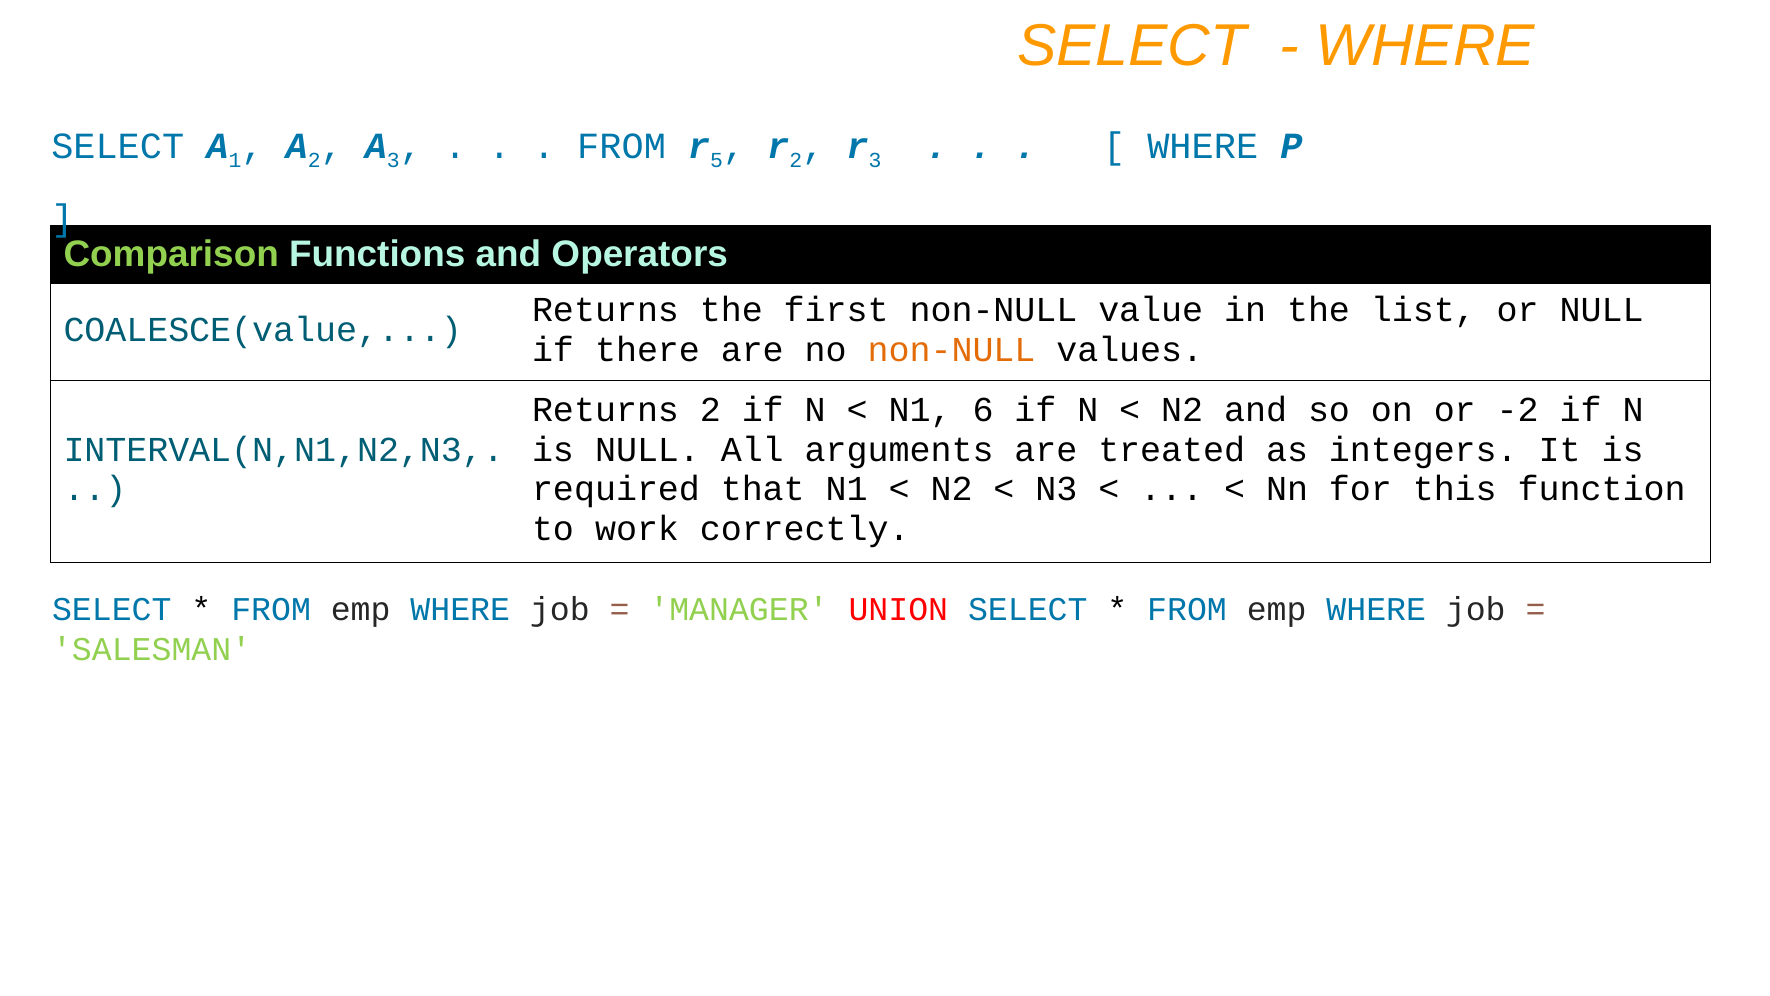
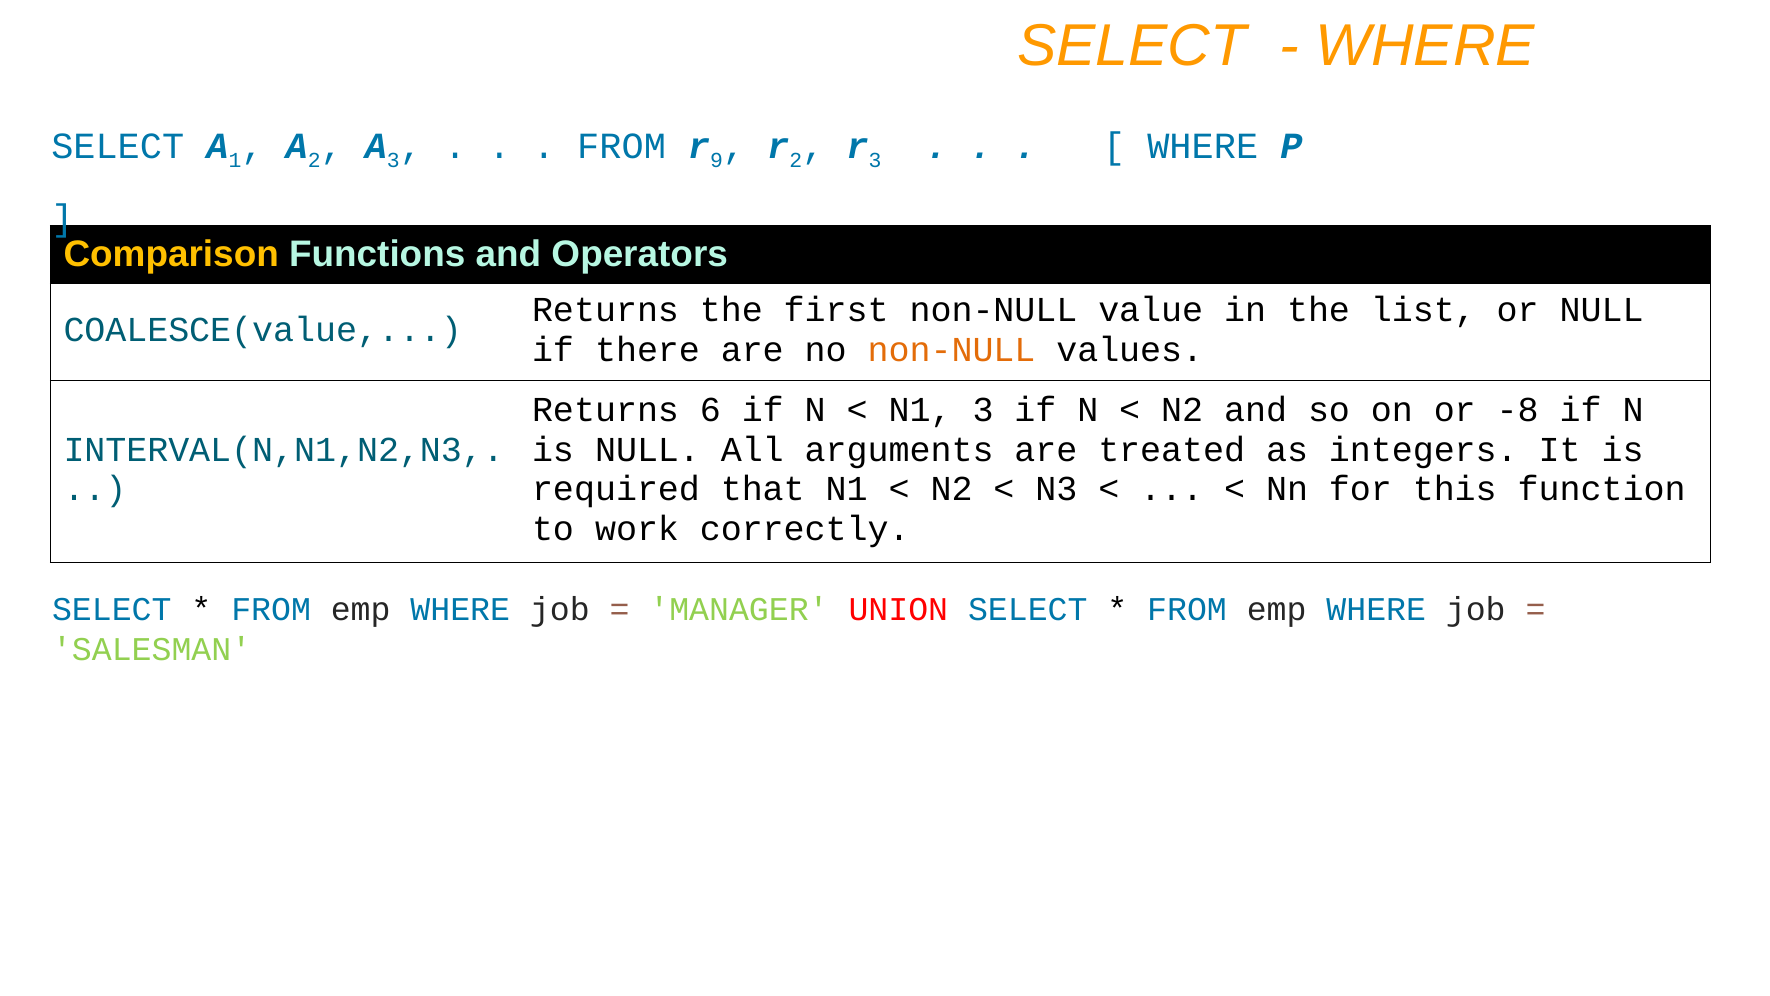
5: 5 -> 9 (716, 160)
Comparison colour: light green -> yellow (171, 254)
Returns 2: 2 -> 6 (710, 410)
N1 6: 6 -> 3 (983, 410)
-2: -2 -> -8 (1518, 410)
